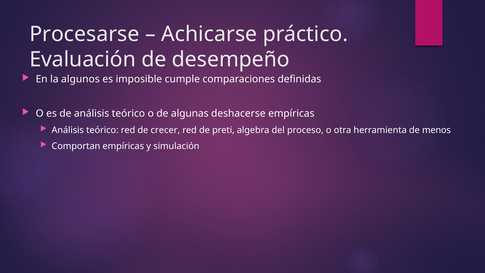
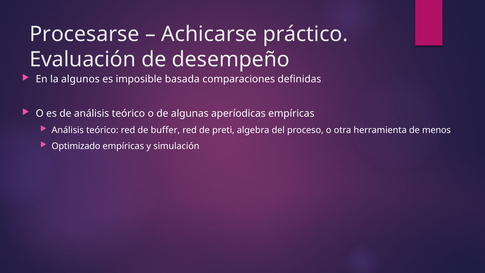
cumple: cumple -> basada (182, 79)
deshacerse: deshacerse -> aperíodicas (238, 114)
crecer: crecer -> buffer (165, 130)
Comportan: Comportan -> Optimizado (76, 146)
